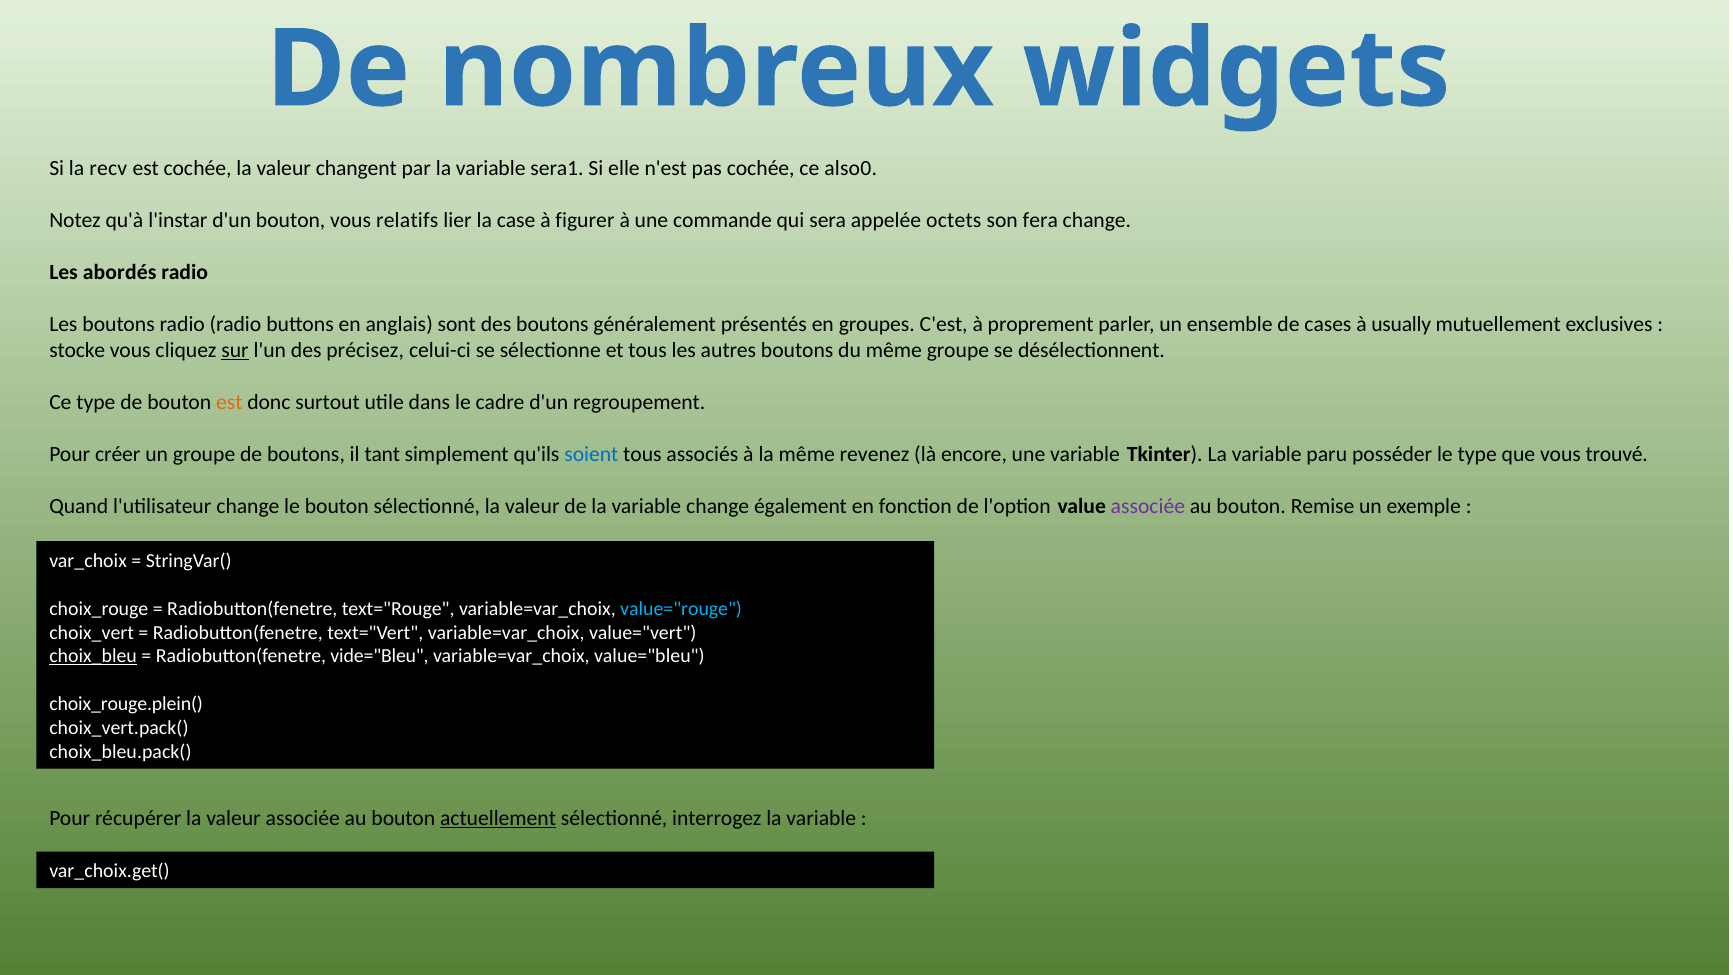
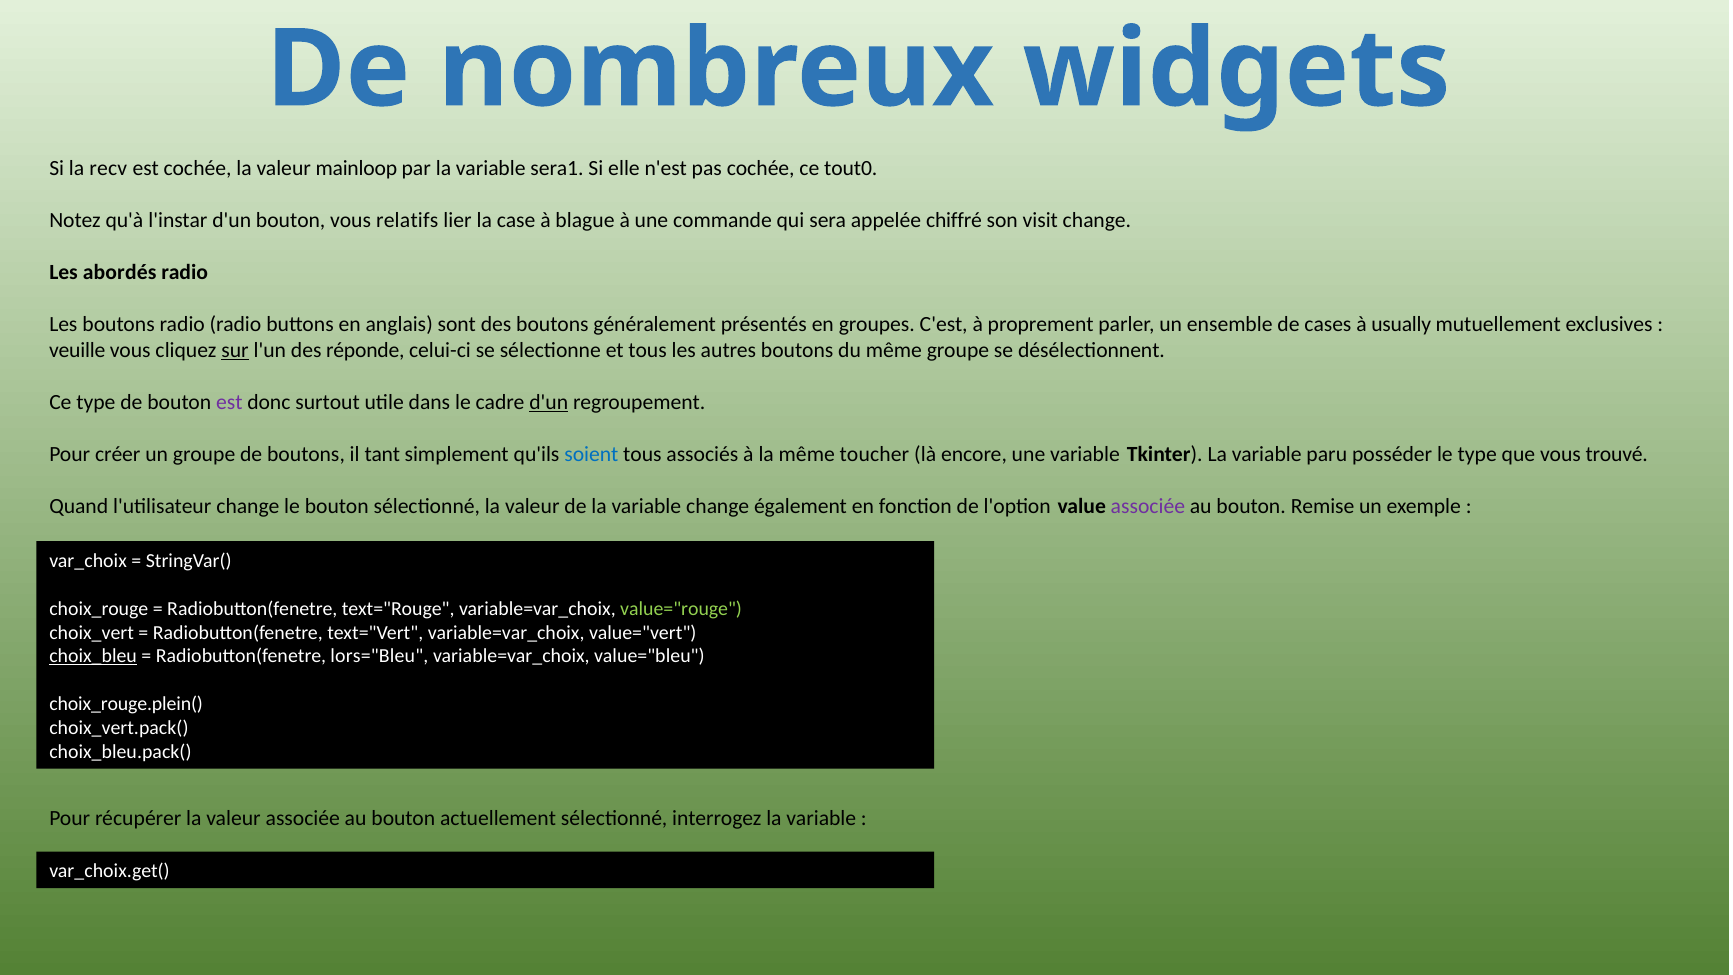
changent: changent -> mainloop (356, 168)
also0: also0 -> tout0 (851, 168)
figurer: figurer -> blague (585, 220)
octets: octets -> chiffré (954, 220)
fera: fera -> visit (1040, 220)
stocke: stocke -> veuille (77, 350)
précisez: précisez -> réponde (365, 350)
est colour: orange -> purple (229, 402)
d'un underline: none -> present (549, 402)
revenez: revenez -> toucher (874, 454)
value="rouge colour: light blue -> light green (681, 609)
vide="Bleu: vide="Bleu -> lors="Bleu (379, 656)
actuellement underline: present -> none (498, 818)
